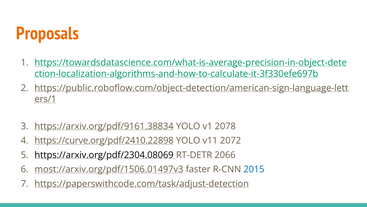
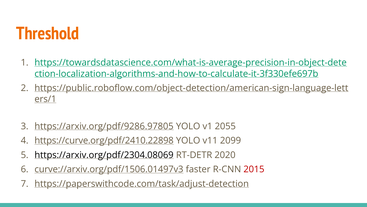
Proposals: Proposals -> Threshold (48, 33)
https://arxiv.org/pdf/9161.38834: https://arxiv.org/pdf/9161.38834 -> https://arxiv.org/pdf/9286.97805 (104, 126)
2078: 2078 -> 2055 (225, 126)
2072: 2072 -> 2099 (231, 140)
2066: 2066 -> 2020 (225, 155)
most://arxiv.org/pdf/1506.01497v3: most://arxiv.org/pdf/1506.01497v3 -> curve://arxiv.org/pdf/1506.01497v3 (109, 169)
2015 colour: blue -> red (254, 169)
